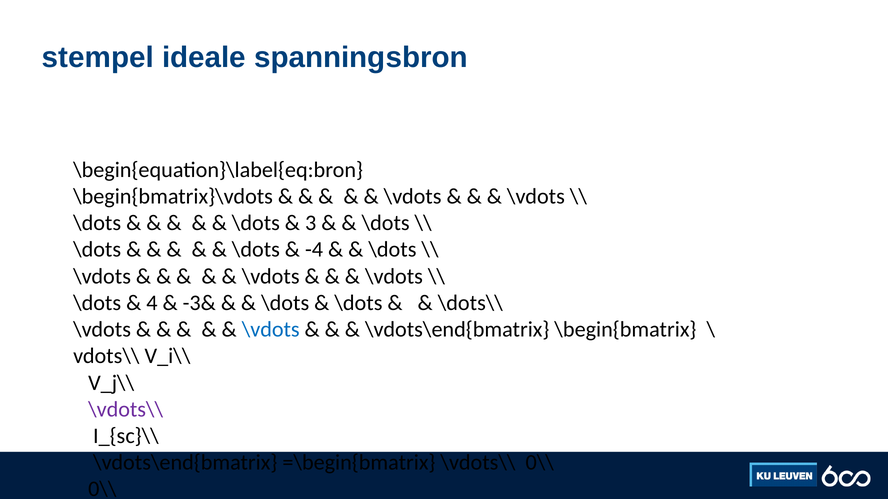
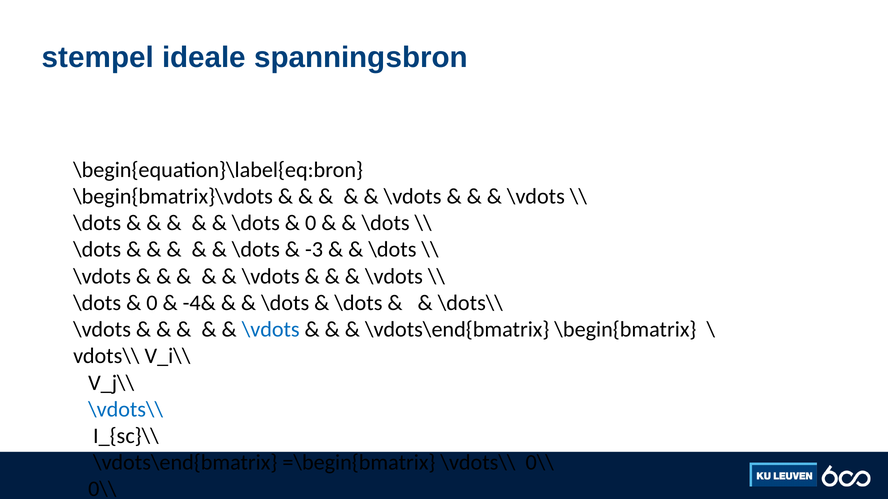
3: 3 -> 0 (311, 223)
-4: -4 -> -3 (314, 250)
4: 4 -> 0 (152, 303)
-3&: -3& -> -4& (199, 303)
\vdots\\ colour: purple -> blue (126, 410)
